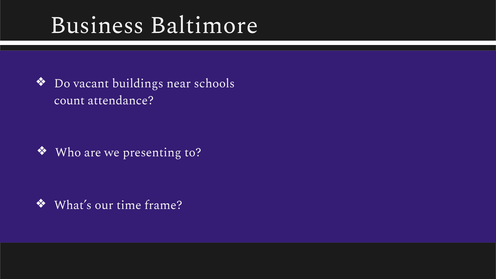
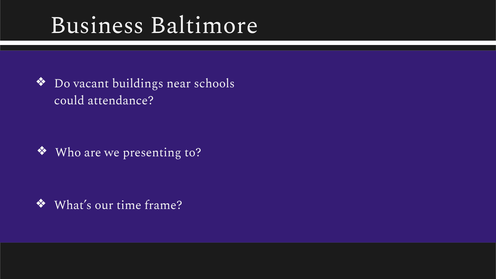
count: count -> could (69, 101)
